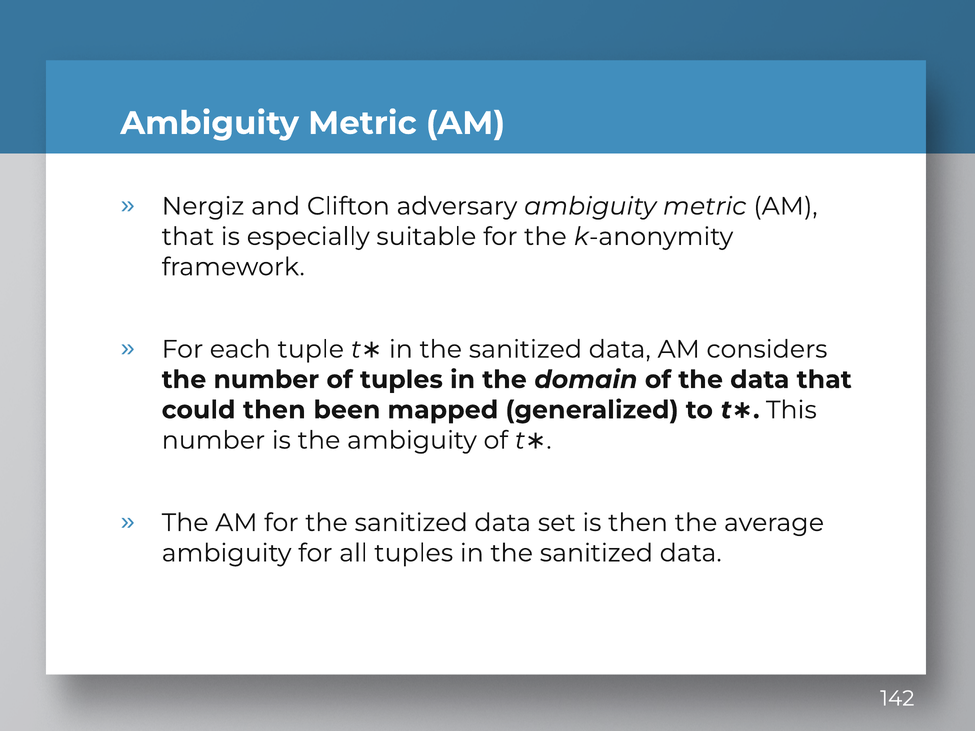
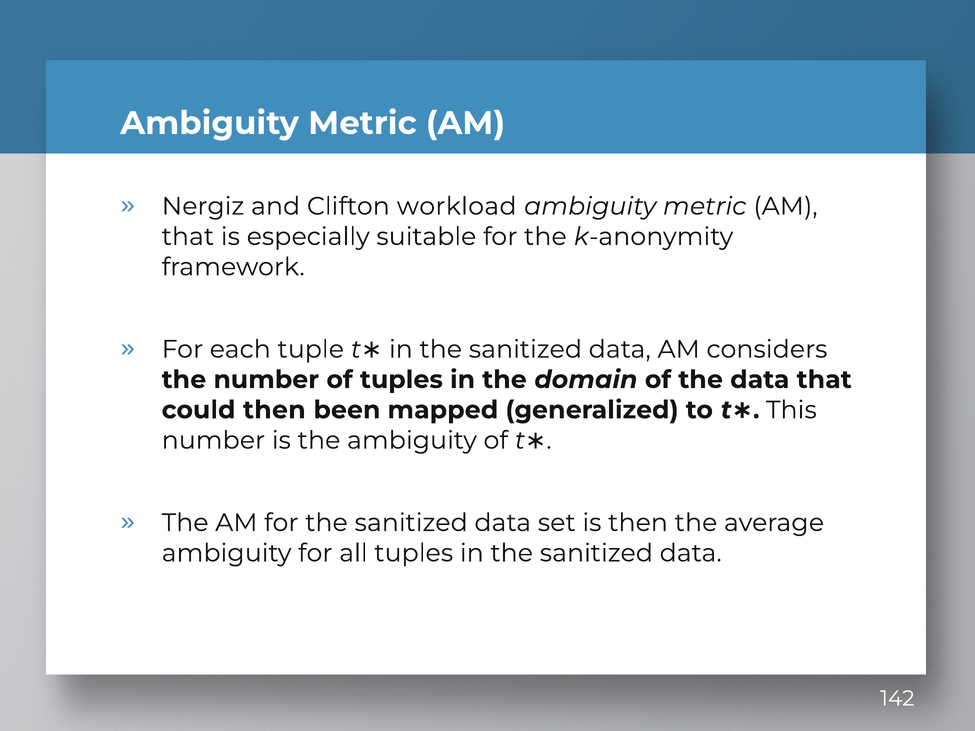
adversary: adversary -> workload (457, 206)
